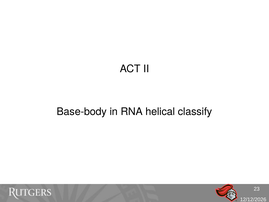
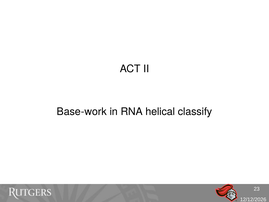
Base-body: Base-body -> Base-work (82, 111)
